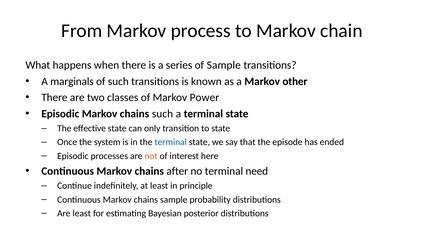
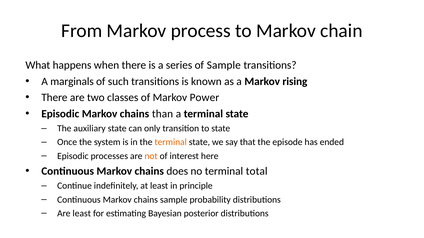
other: other -> rising (295, 82)
chains such: such -> than (163, 114)
effective: effective -> auxiliary (90, 129)
terminal colour: blue -> orange (171, 142)
after: after -> does (177, 172)
need: need -> total (257, 172)
